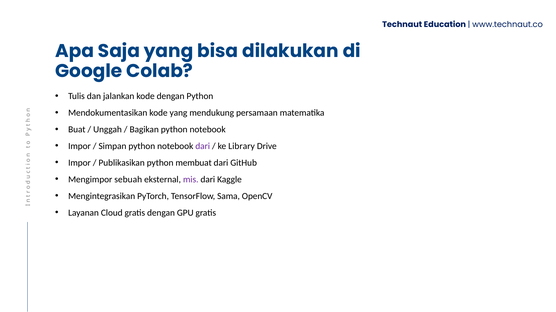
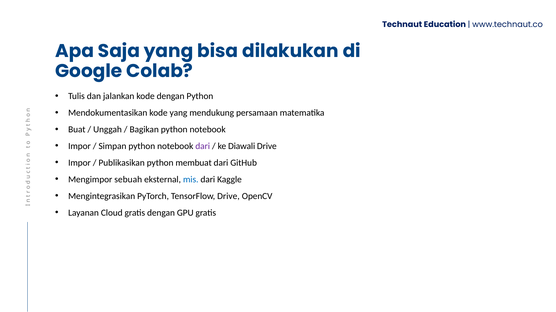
Library: Library -> Diawali (242, 147)
mis colour: purple -> blue (191, 180)
TensorFlow Sama: Sama -> Drive (228, 196)
